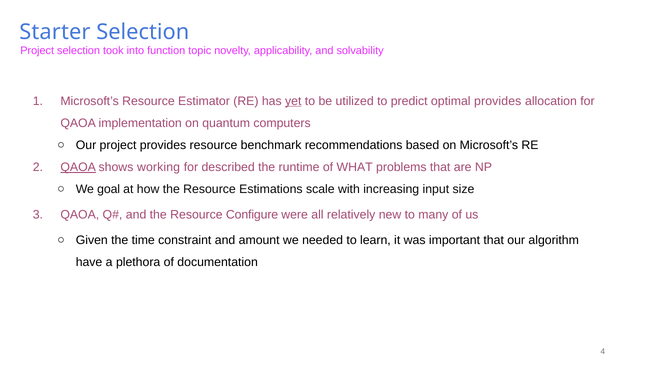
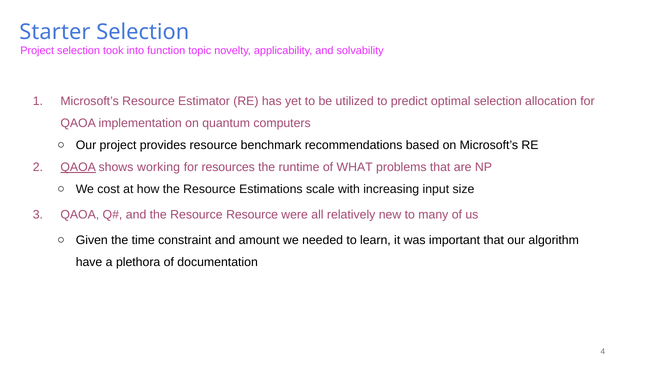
yet underline: present -> none (293, 101)
optimal provides: provides -> selection (498, 101)
described: described -> resources (228, 167)
goal: goal -> cost (109, 190)
Resource Configure: Configure -> Resource (252, 215)
